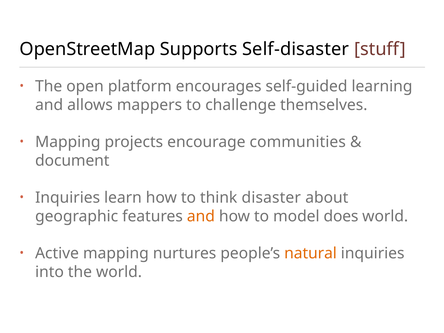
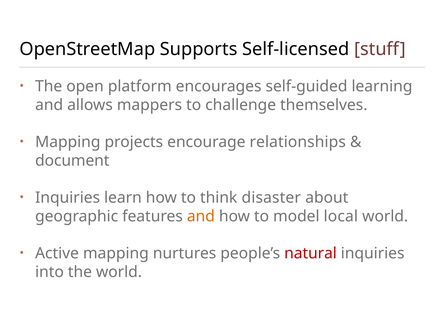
Self-disaster: Self-disaster -> Self-licensed (296, 49)
communities: communities -> relationships (298, 142)
does: does -> local (341, 216)
natural colour: orange -> red (311, 253)
